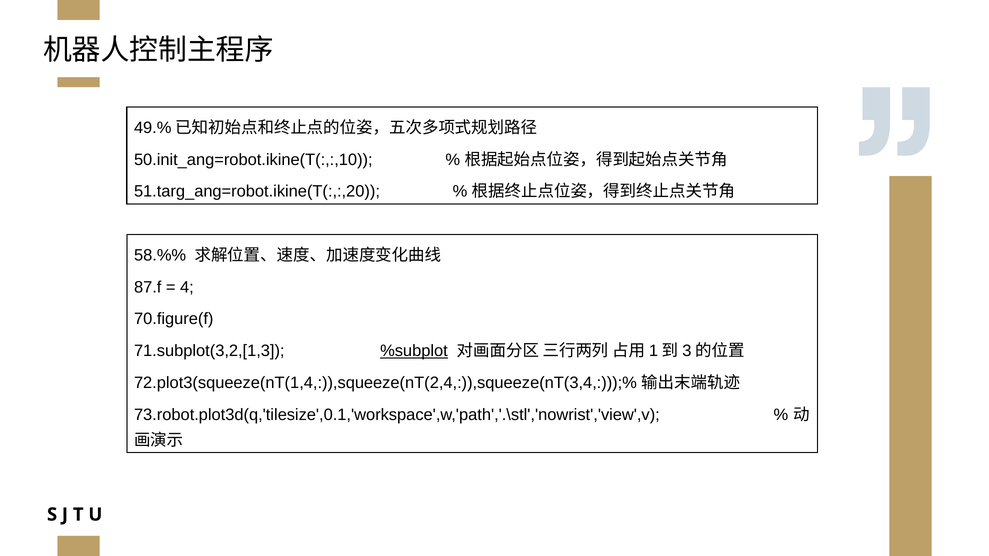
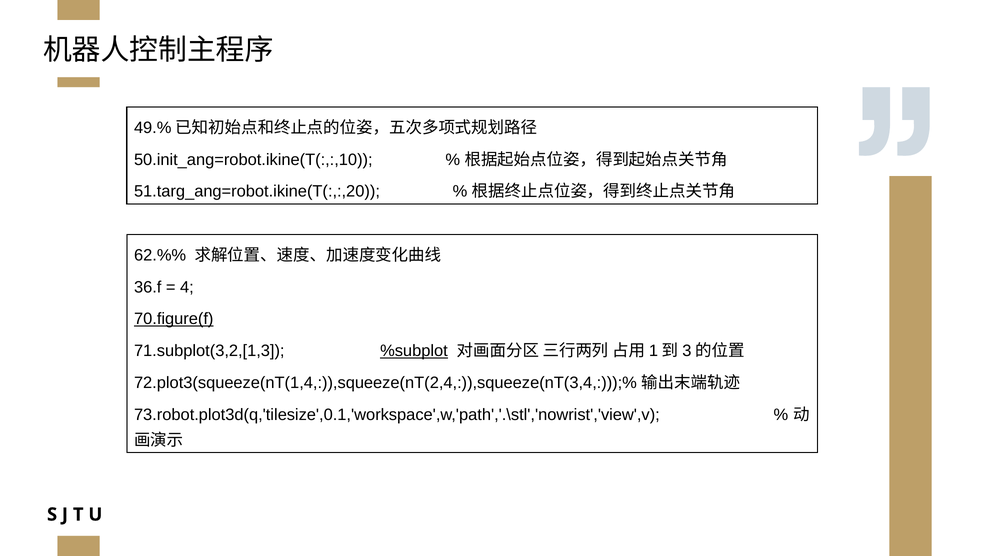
58.%%: 58.%% -> 62.%% (160, 255)
87.f: 87.f -> 36.f (148, 287)
70.figure(f underline: none -> present (174, 319)
